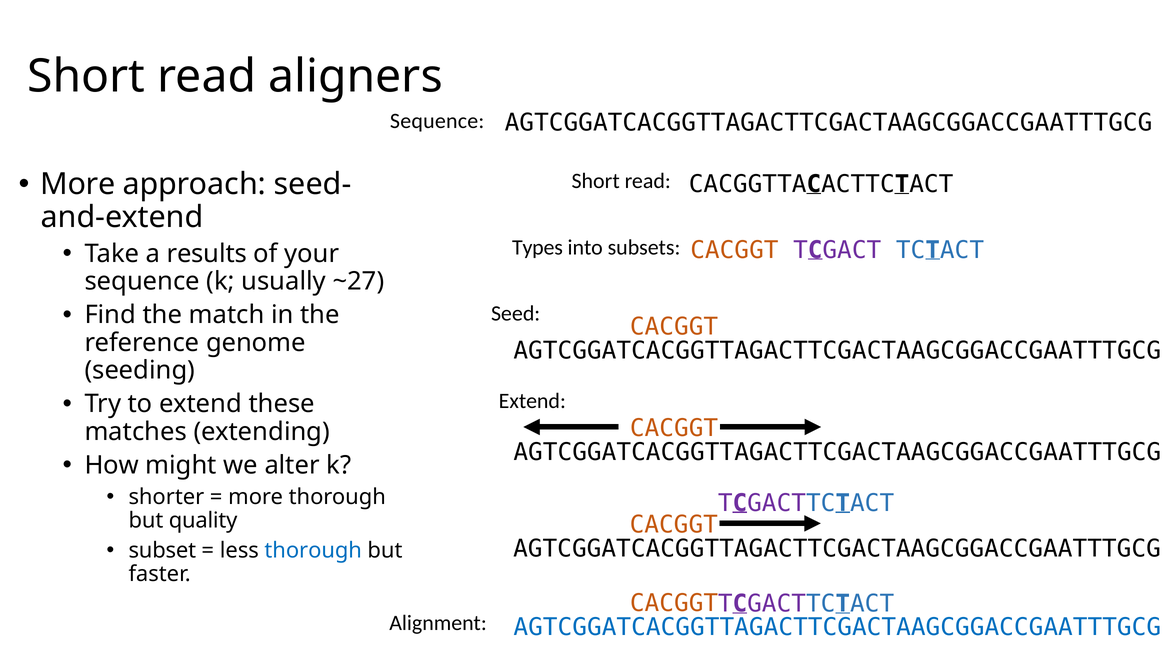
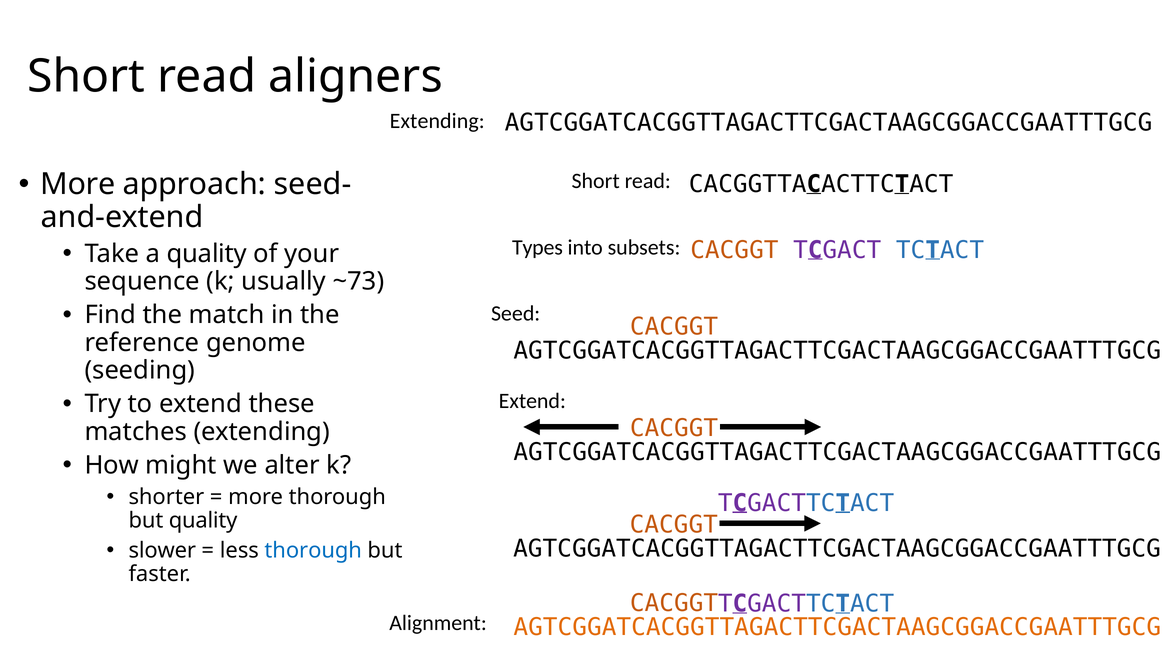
Sequence: Sequence -> Extending (437, 121)
a results: results -> quality (207, 254)
~27: ~27 -> ~73 (358, 282)
subset: subset -> slower (162, 551)
AGTCGGATCACGGTTAGACTTCGACTAAGCGGACCGAATTTGCG colour: blue -> orange (837, 628)
